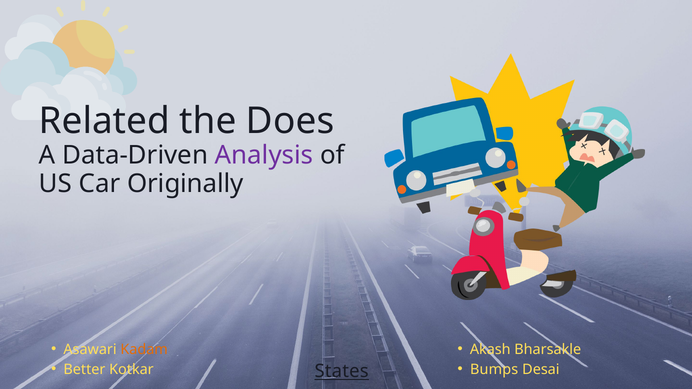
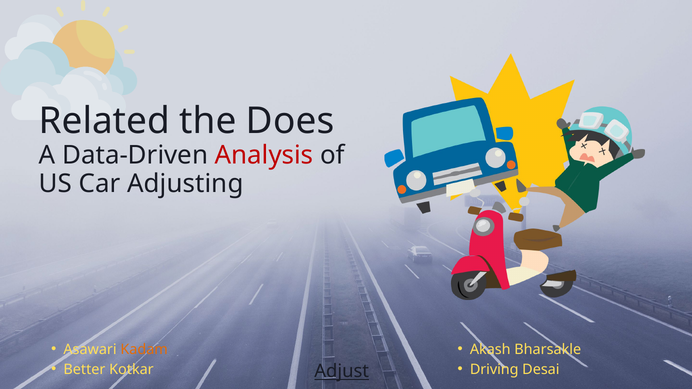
Analysis colour: purple -> red (264, 155)
Originally: Originally -> Adjusting (185, 184)
Bumps: Bumps -> Driving (494, 370)
States: States -> Adjust (342, 371)
